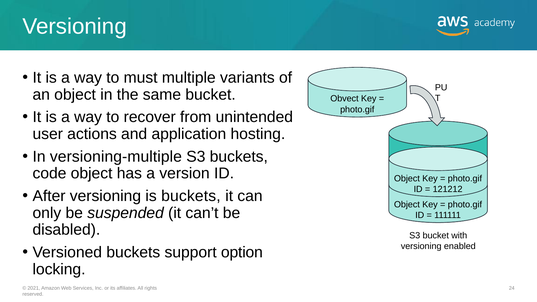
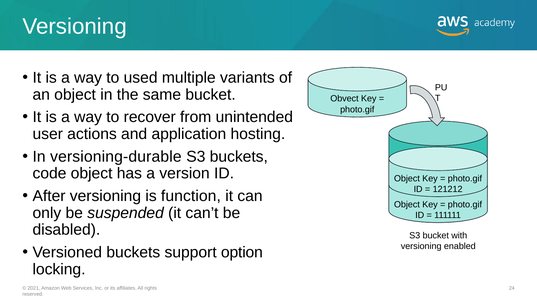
must: must -> used (141, 78)
versioning-multiple: versioning-multiple -> versioning-durable (116, 157)
is buckets: buckets -> function (191, 196)
